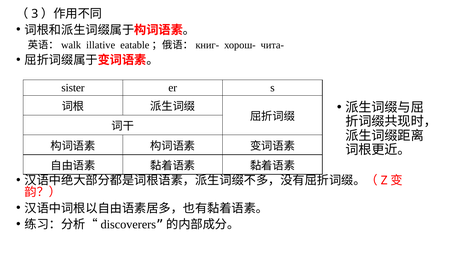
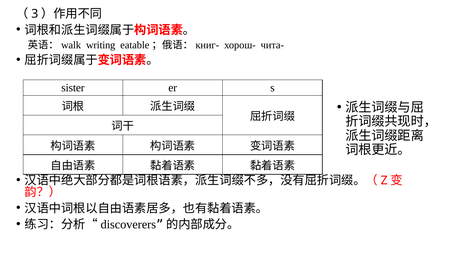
illative: illative -> writing (101, 45)
